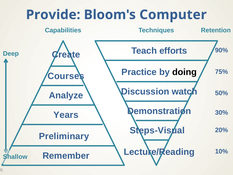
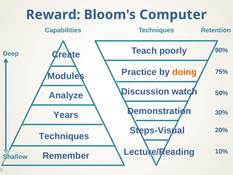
Provide: Provide -> Reward (53, 15)
efforts: efforts -> poorly (173, 51)
doing colour: black -> orange (185, 72)
Courses: Courses -> Modules (66, 76)
Preliminary: Preliminary -> Techniques (64, 136)
